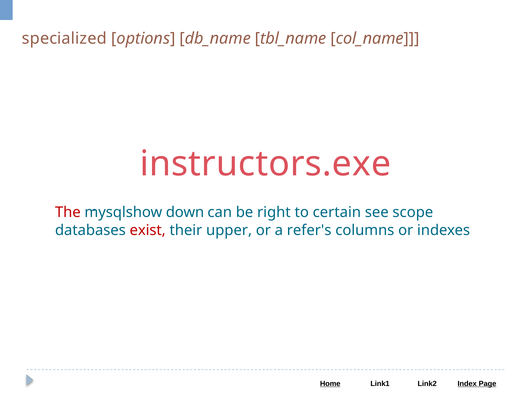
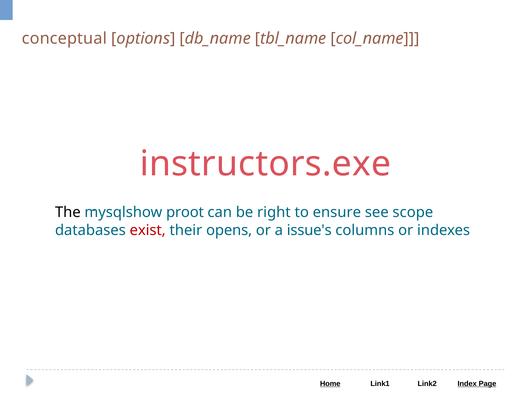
specialized: specialized -> conceptual (64, 38)
The colour: red -> black (68, 212)
down: down -> proot (185, 212)
certain: certain -> ensure (337, 212)
upper: upper -> opens (229, 230)
refer's: refer's -> issue's (309, 230)
